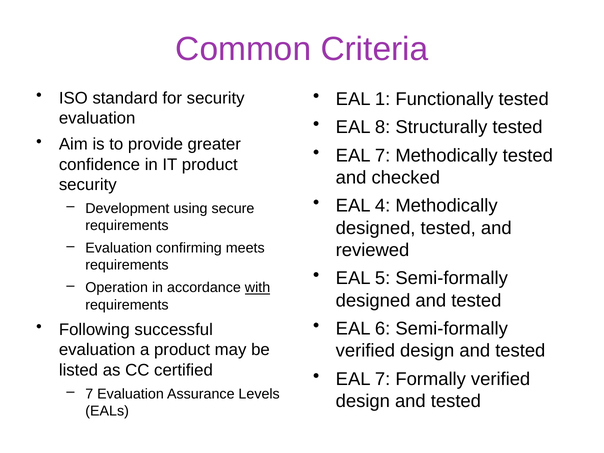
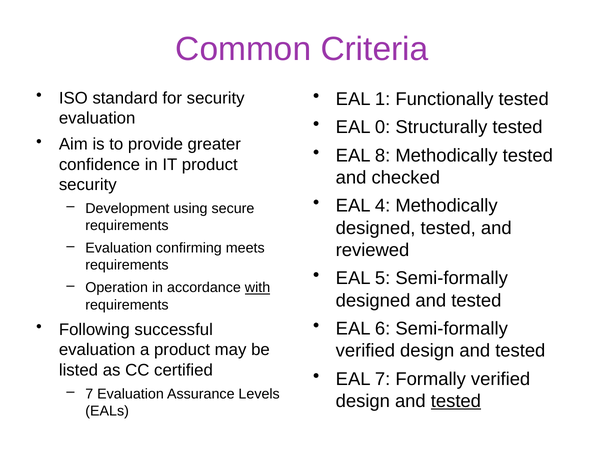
8: 8 -> 0 (383, 127)
7: 7 -> 8 (383, 156)
tested underline: none -> present (456, 401)
